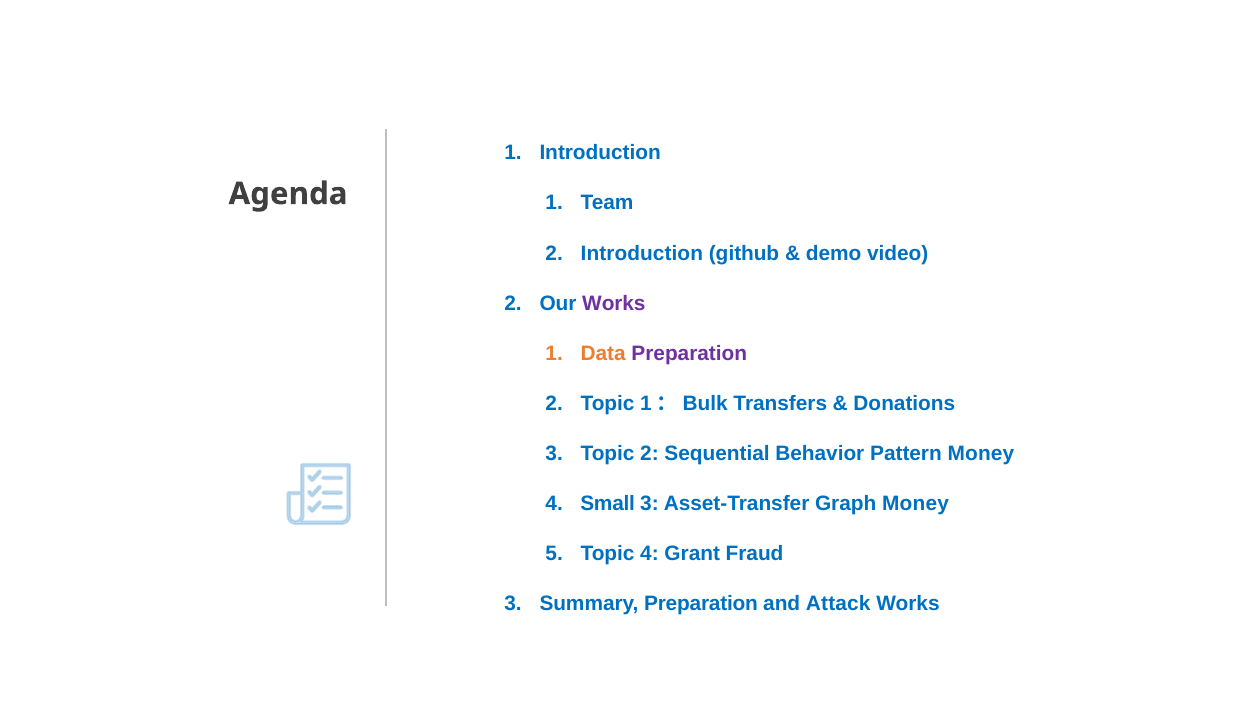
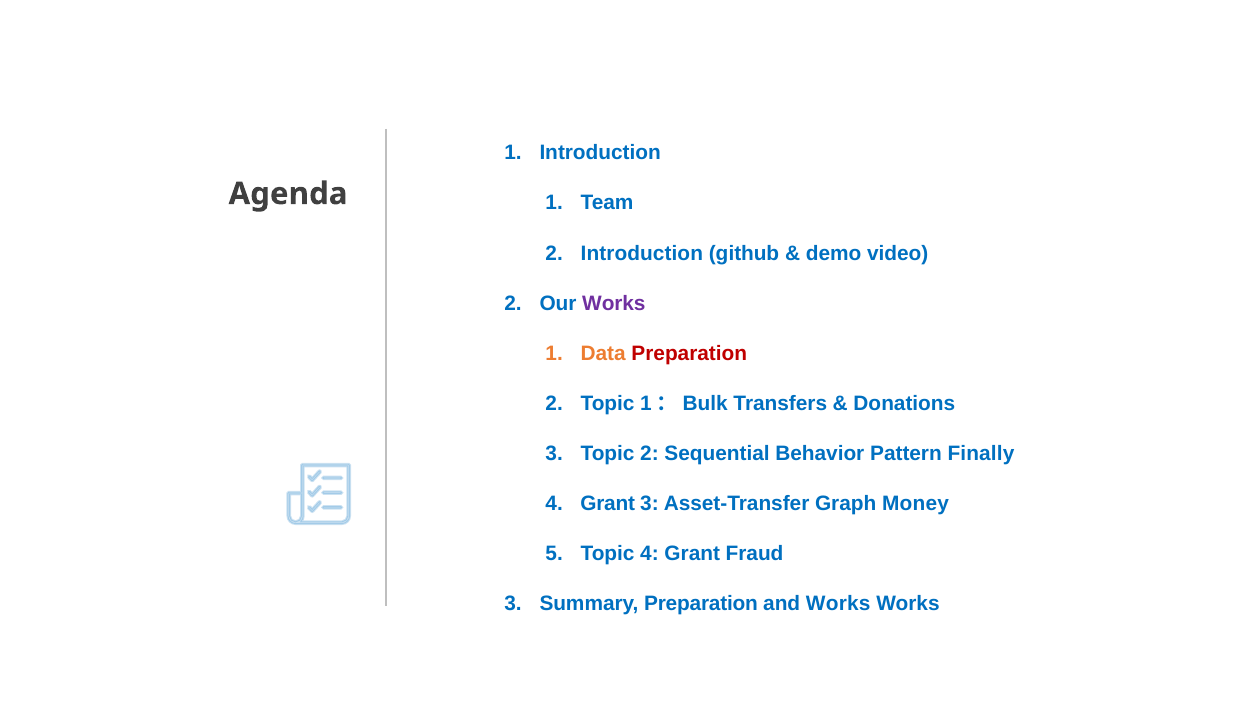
Preparation colour: purple -> red (689, 353)
Pattern Money: Money -> Finally (981, 453)
Small: Small -> Grant (608, 504)
and Attack: Attack -> Works (838, 604)
